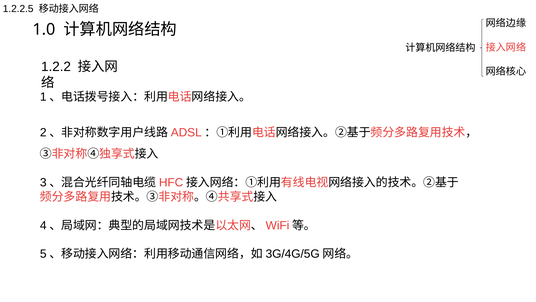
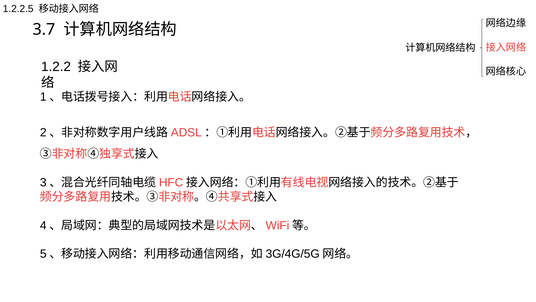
1.0: 1.0 -> 3.7 (44, 29)
